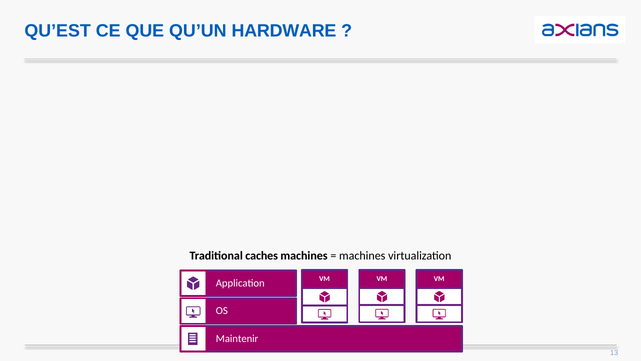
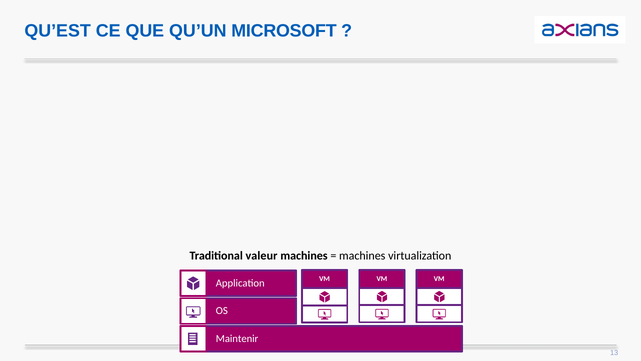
HARDWARE: HARDWARE -> MICROSOFT (284, 31)
caches: caches -> valeur (262, 255)
